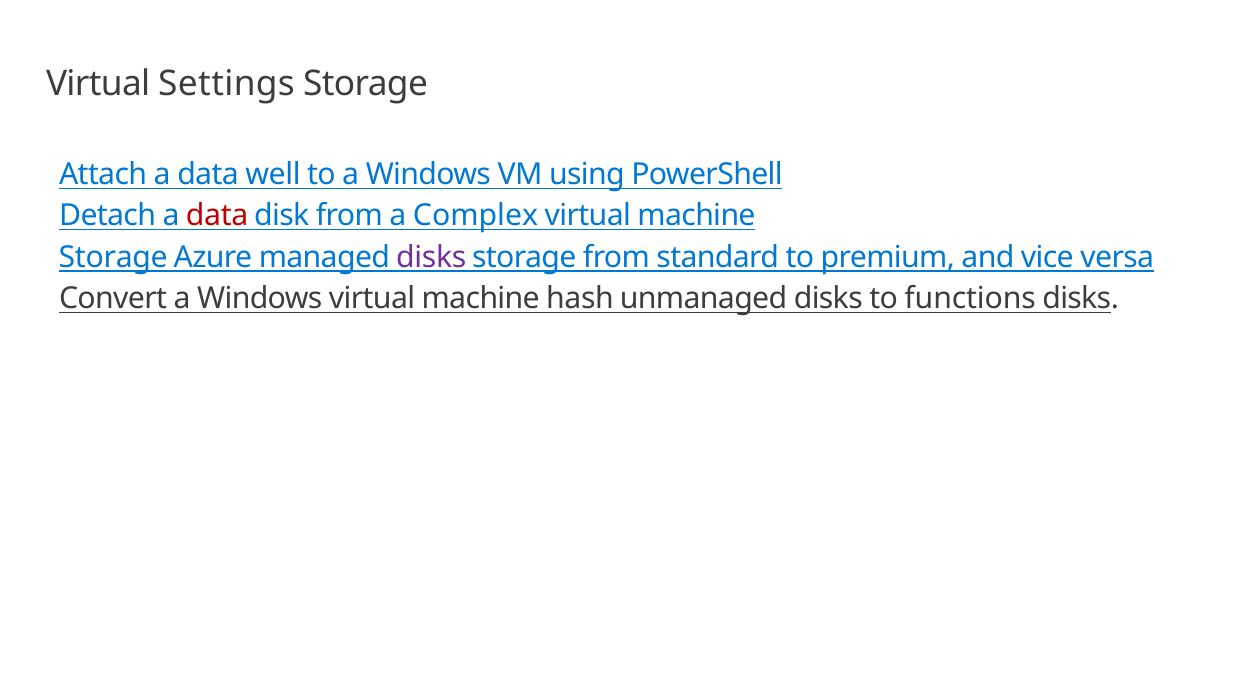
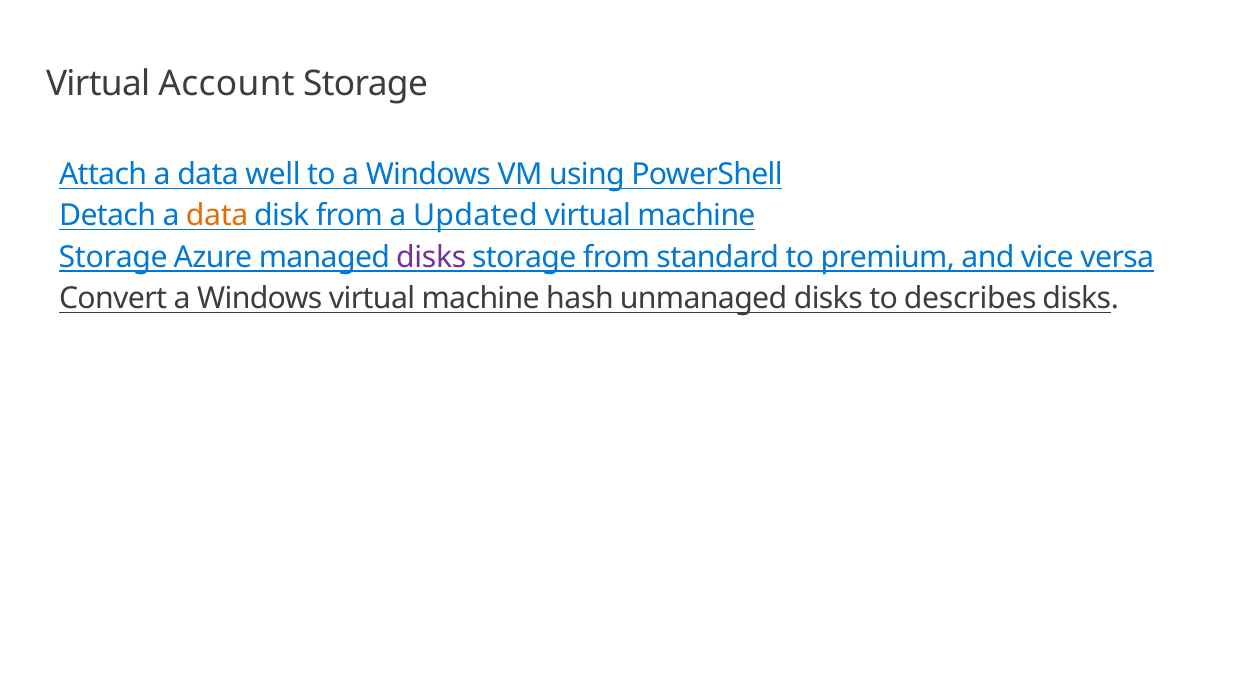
Settings: Settings -> Account (227, 84)
data colour: red -> orange (217, 216)
Complex: Complex -> Updated (475, 216)
functions: functions -> describes (970, 298)
